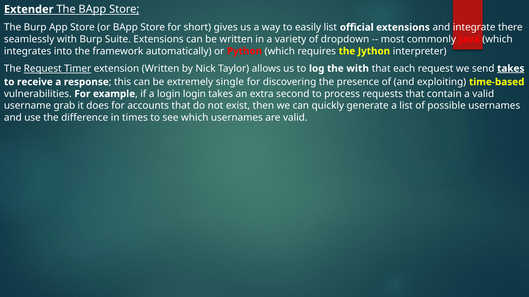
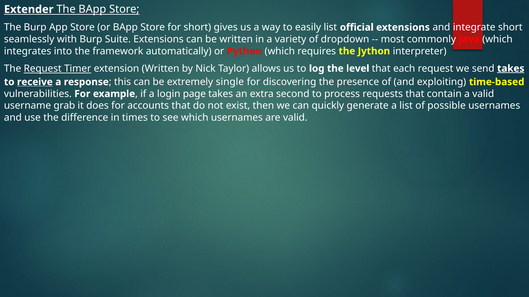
integrate there: there -> short (510, 27)
the with: with -> level (358, 69)
receive underline: none -> present (35, 82)
login login: login -> page (194, 94)
